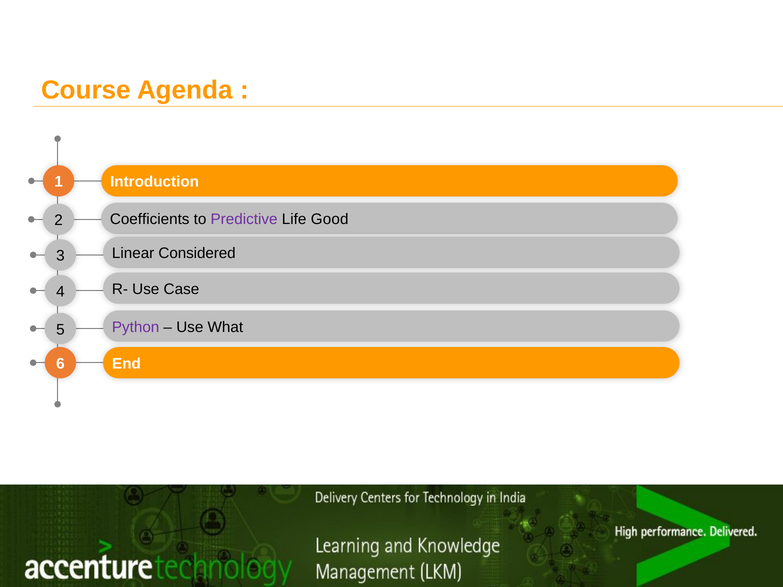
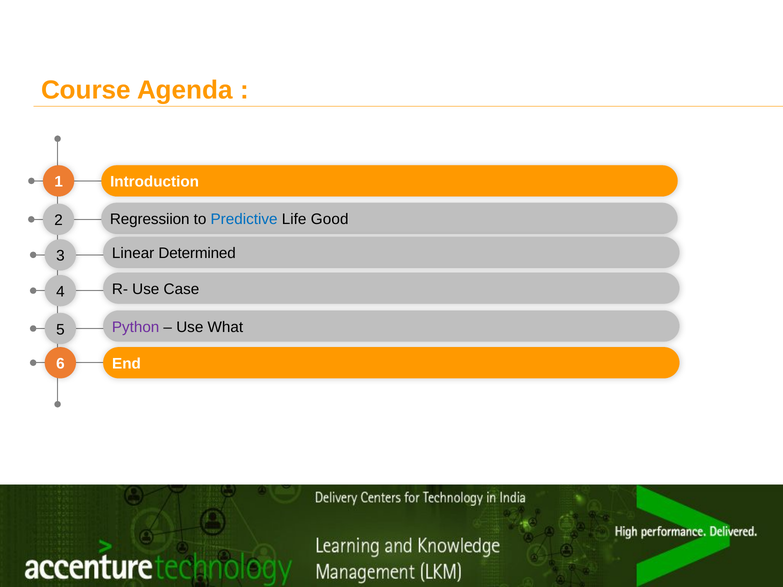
Coefficients: Coefficients -> Regressiion (150, 219)
Predictive colour: purple -> blue (244, 219)
Considered: Considered -> Determined (197, 254)
